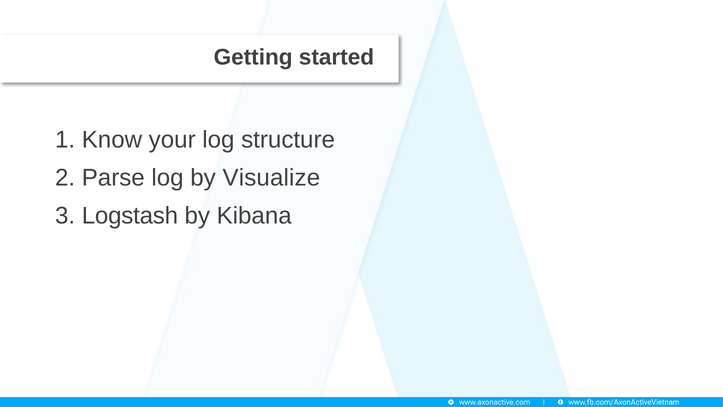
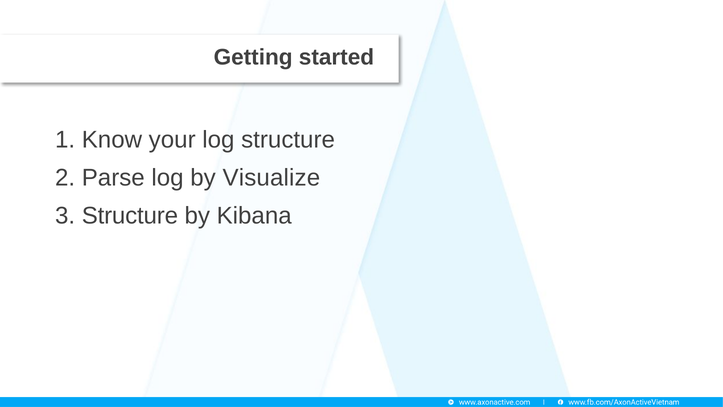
3 Logstash: Logstash -> Structure (130, 215)
